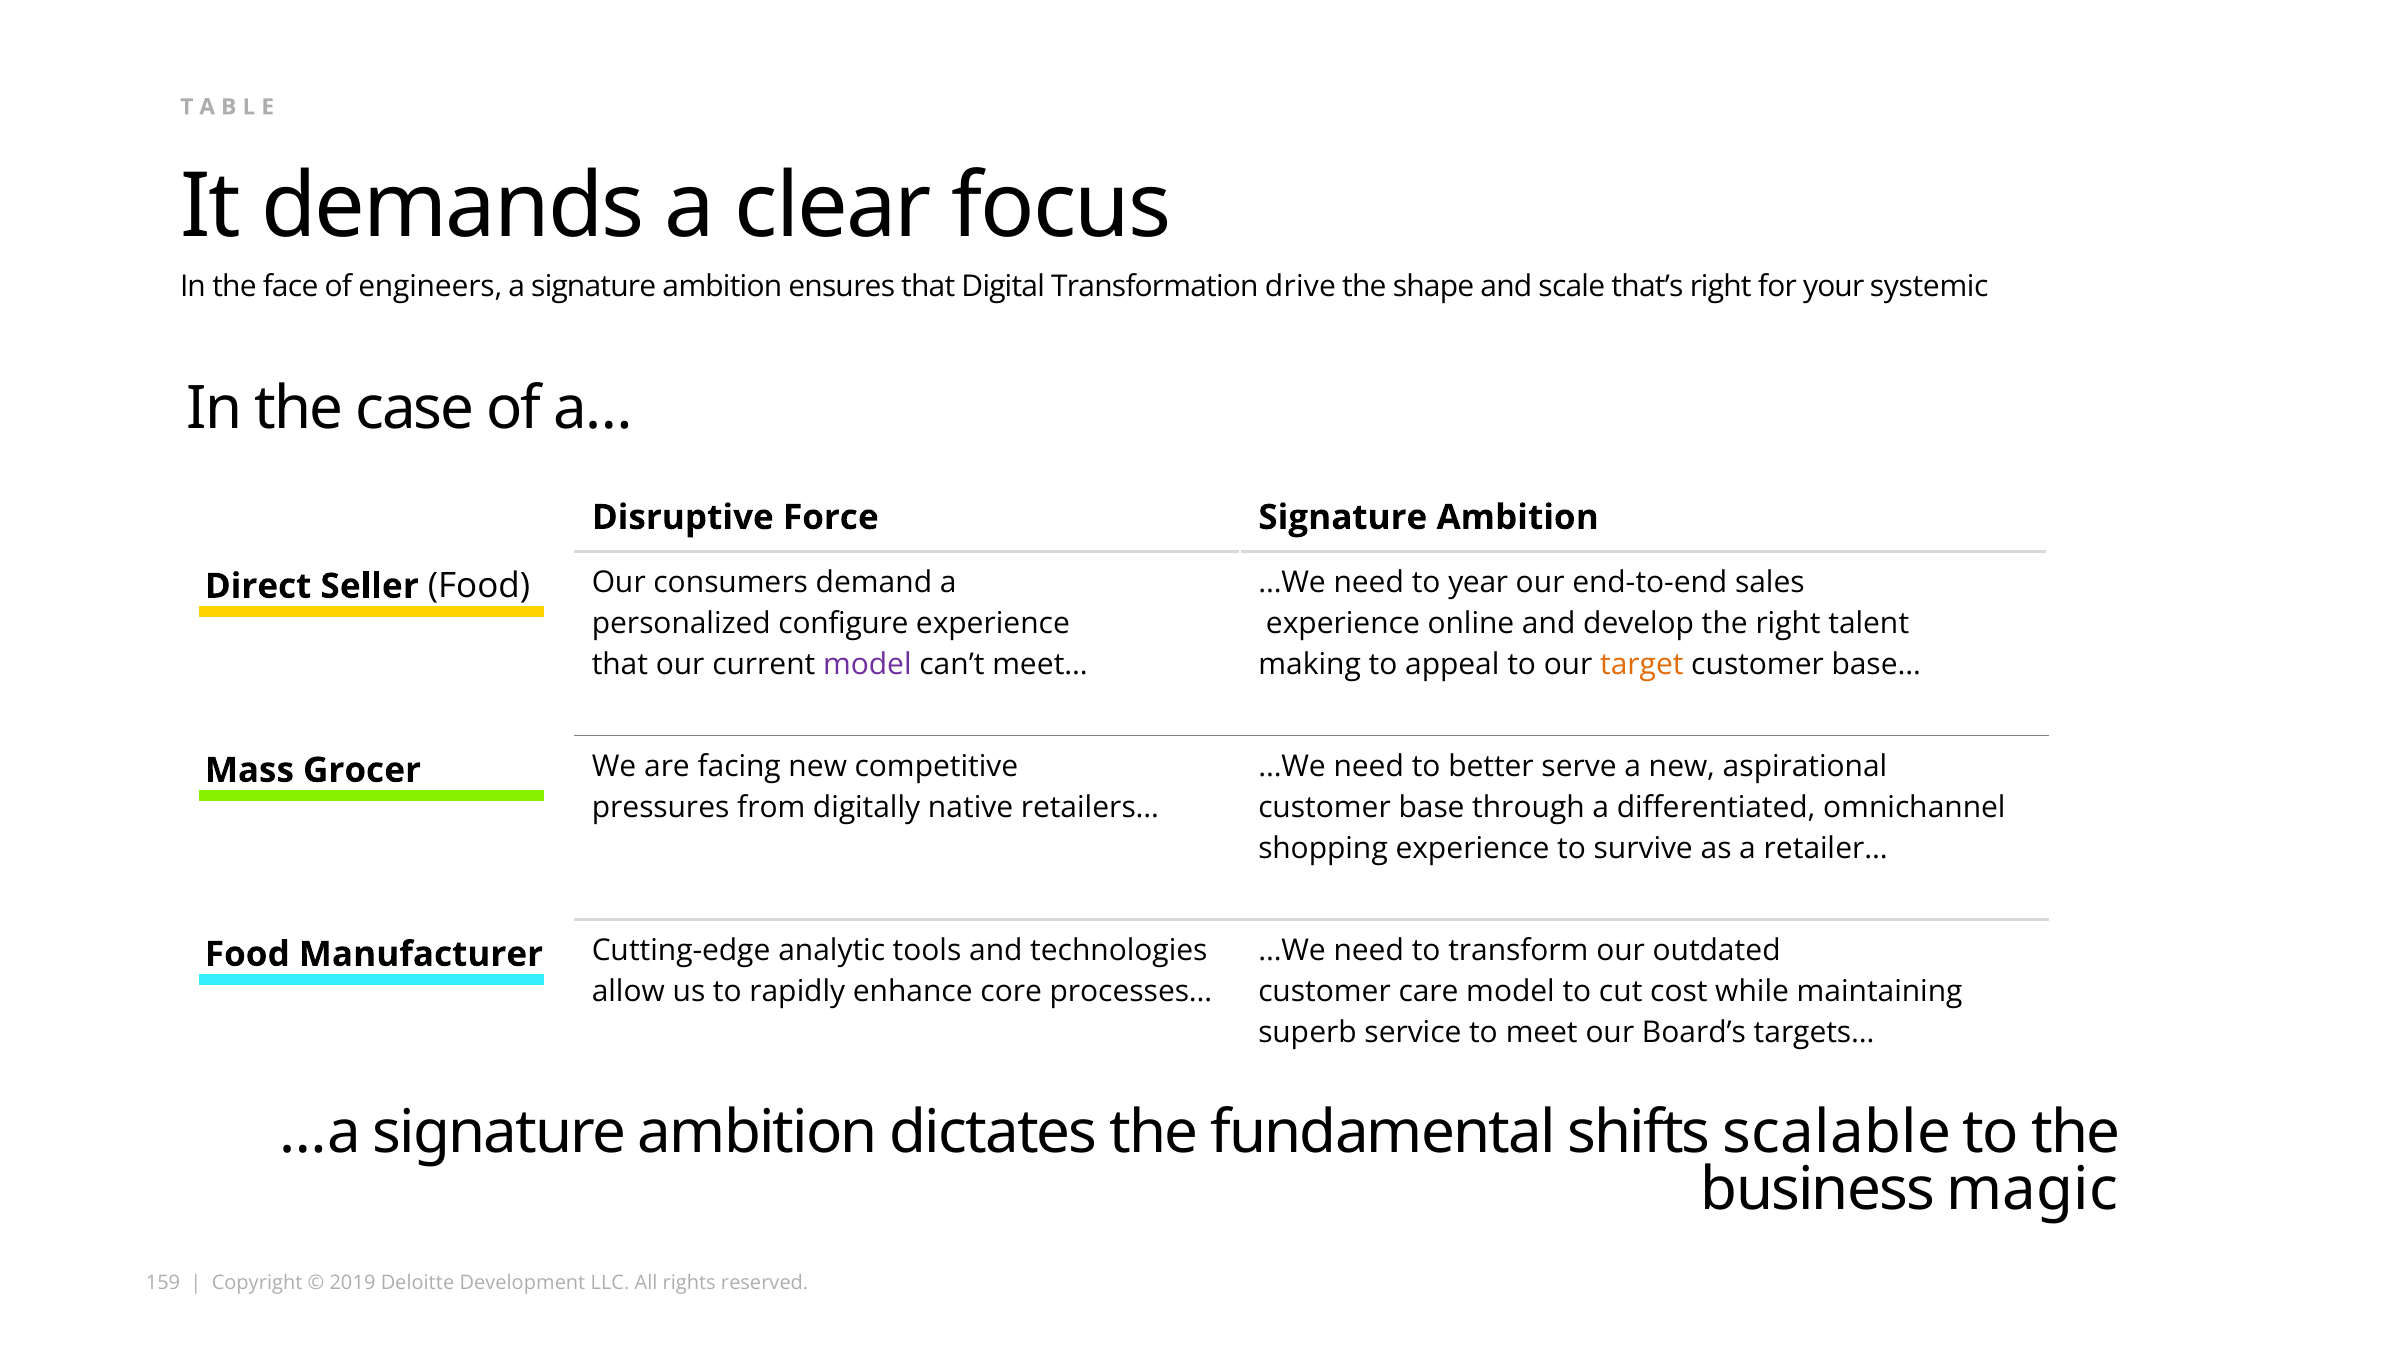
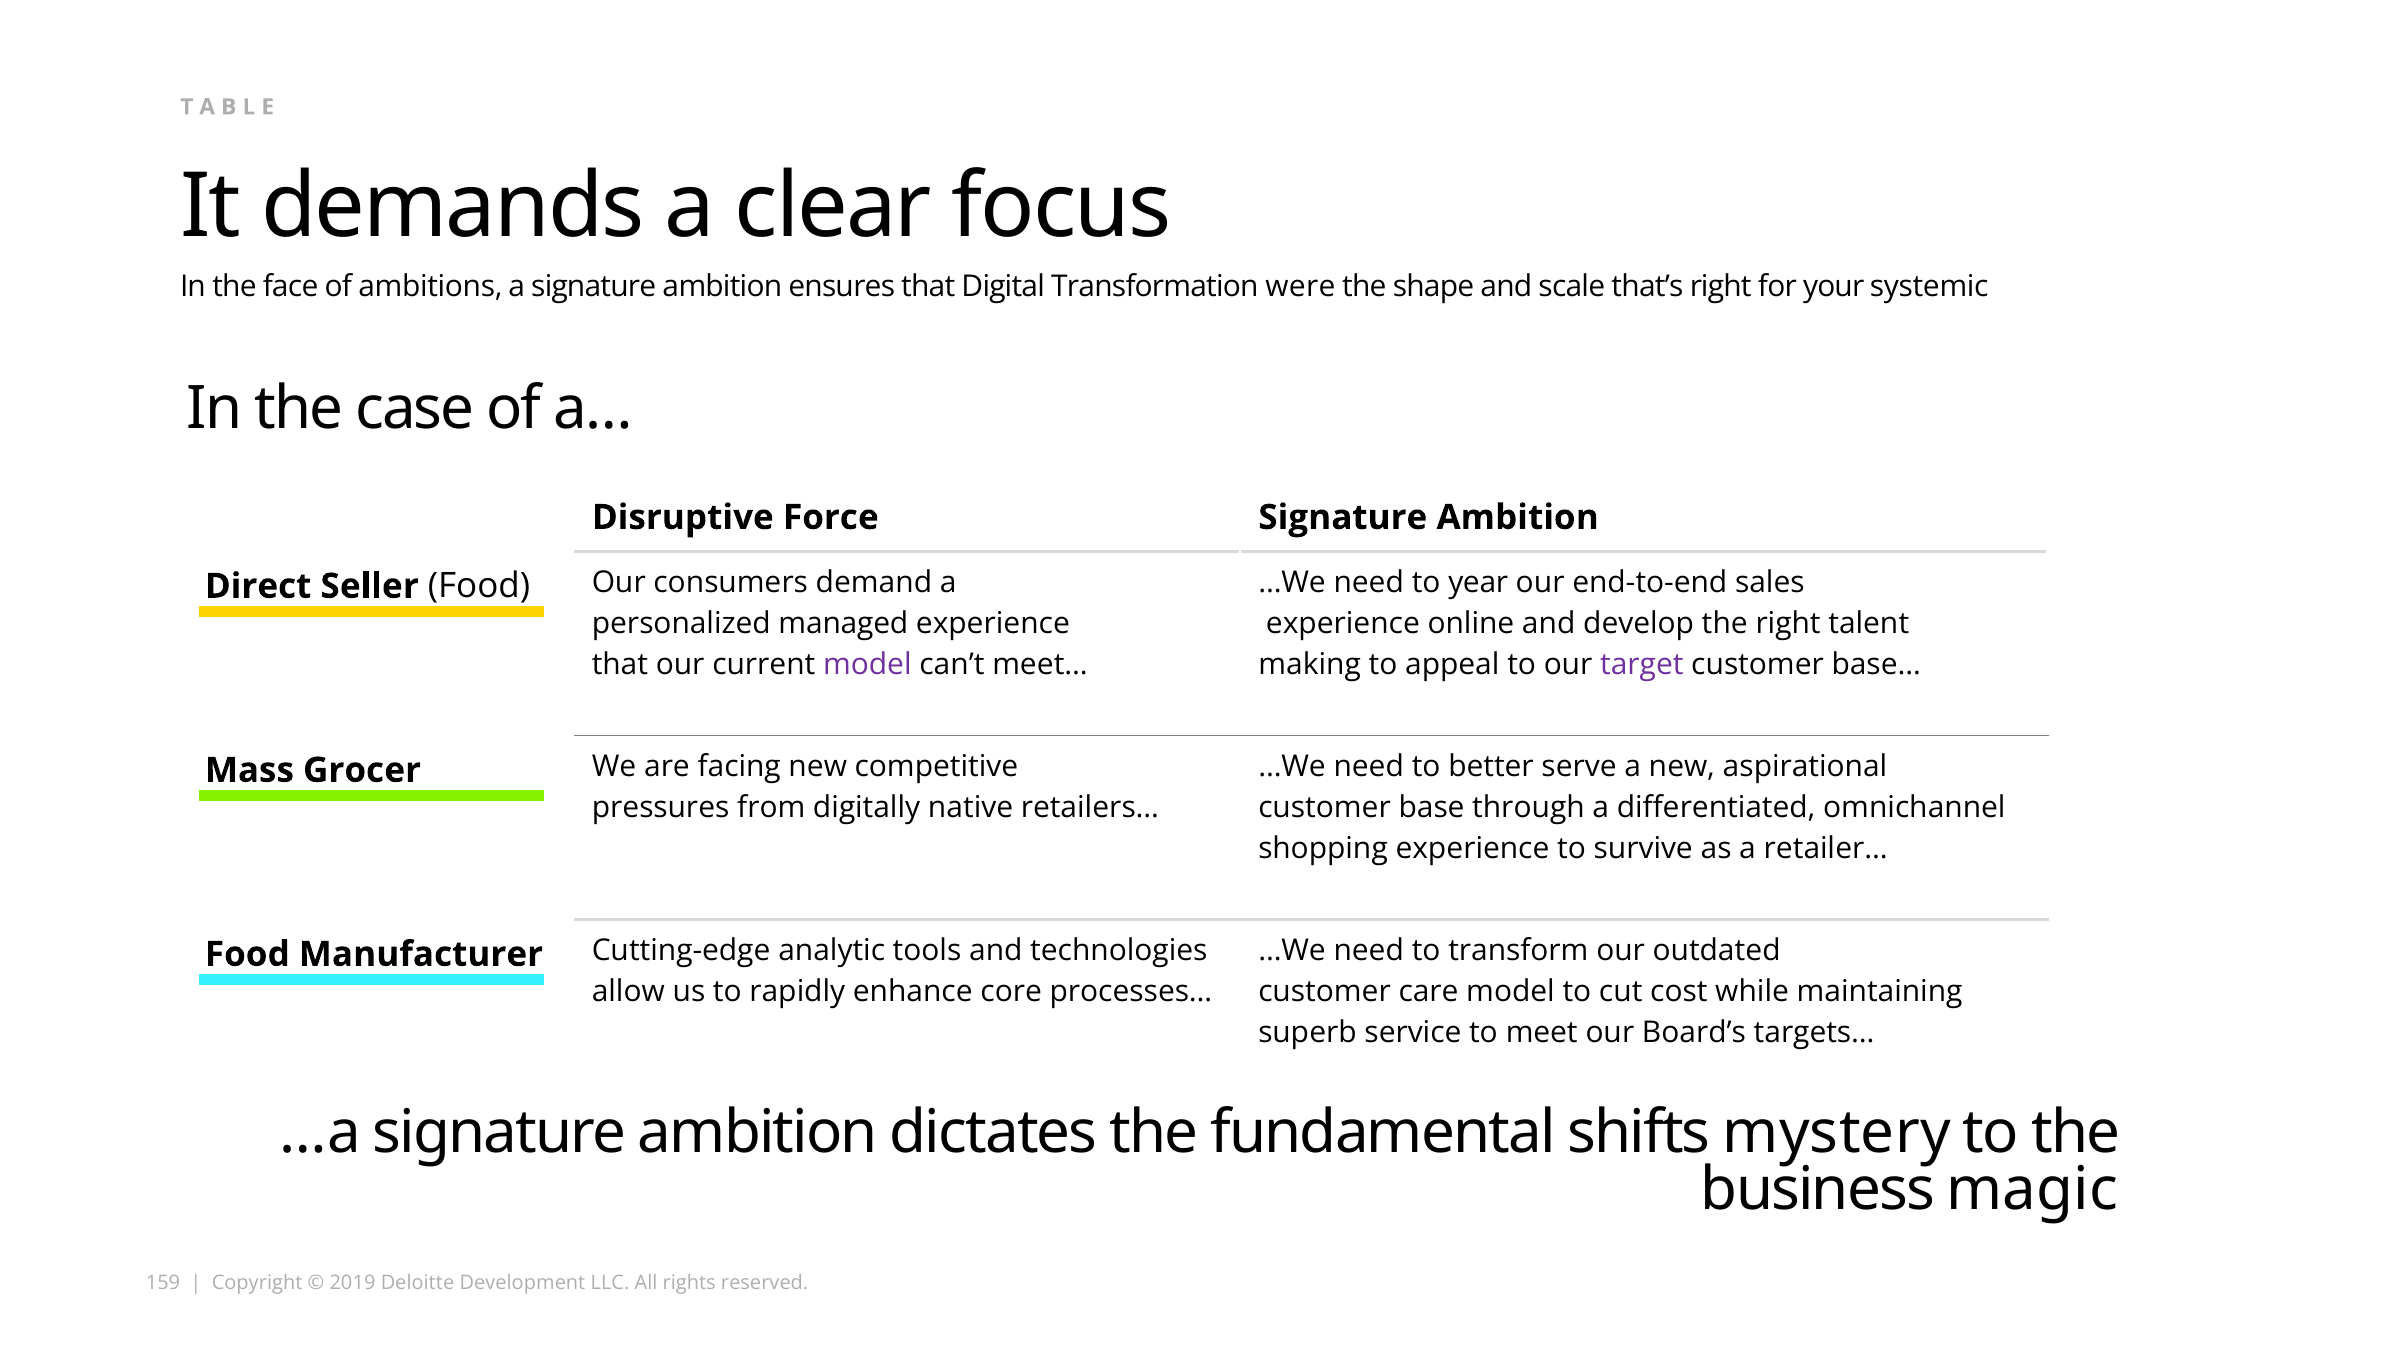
engineers: engineers -> ambitions (430, 287)
drive: drive -> were (1300, 287)
configure: configure -> managed (843, 623)
target colour: orange -> purple (1642, 664)
scalable: scalable -> mystery (1837, 1132)
